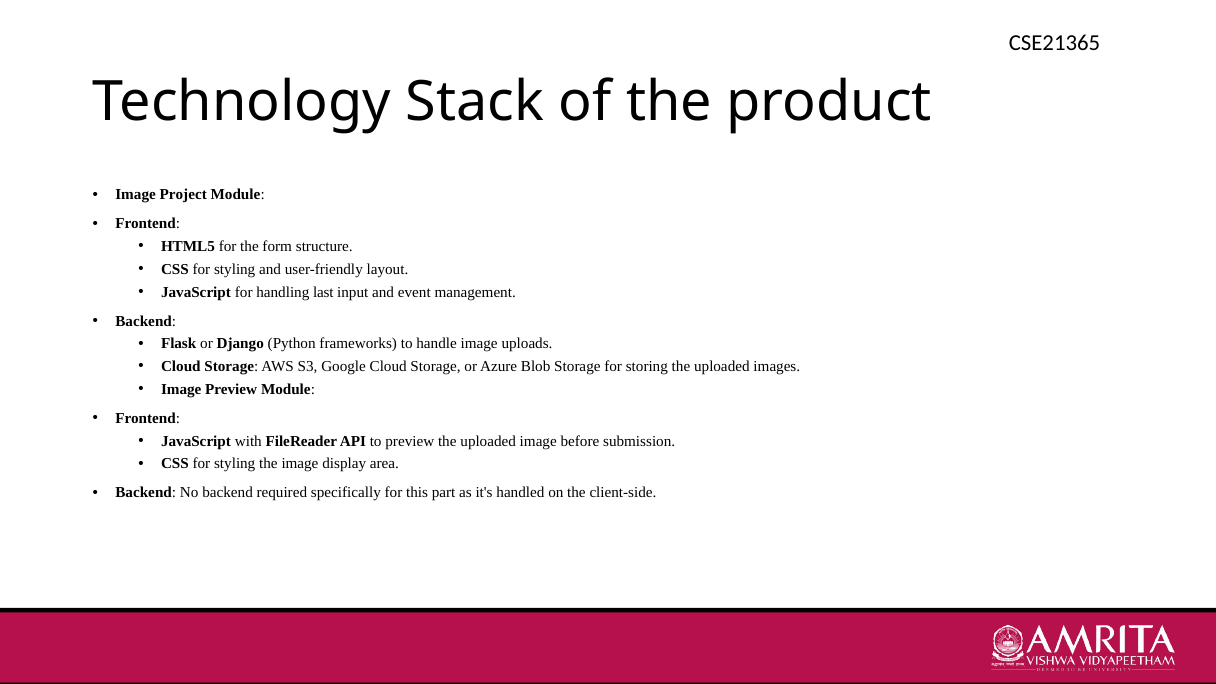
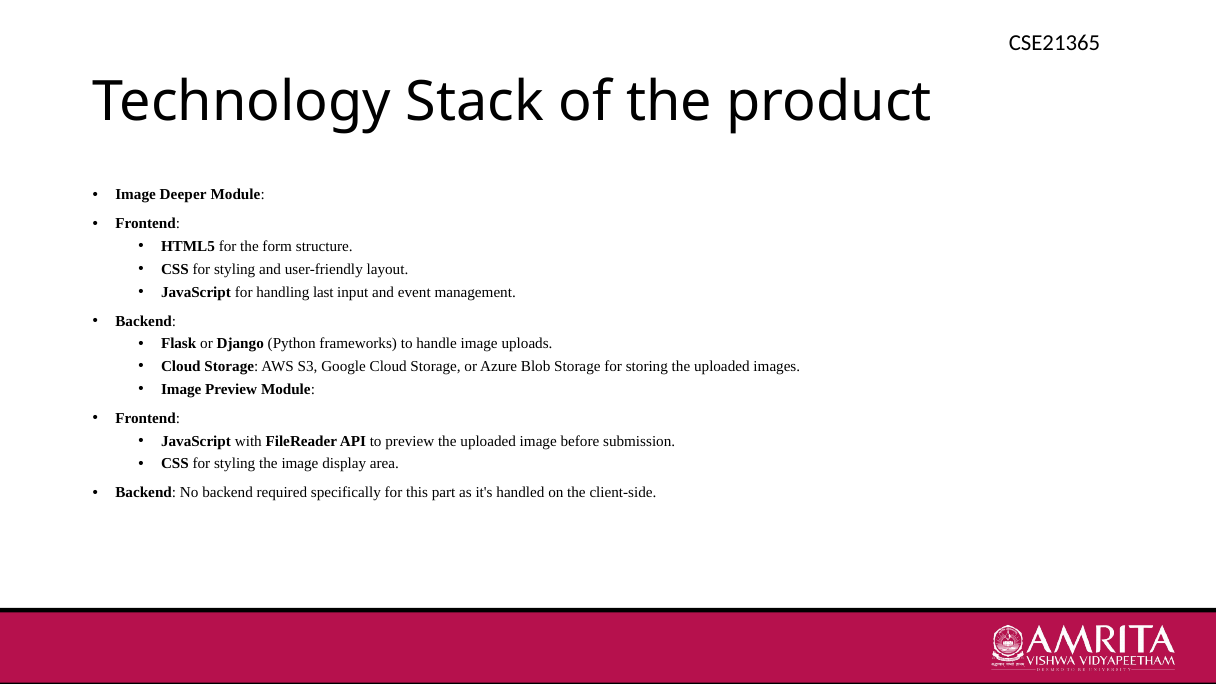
Project: Project -> Deeper (183, 195)
